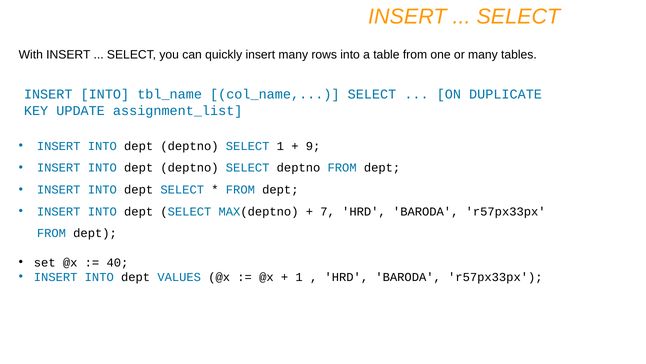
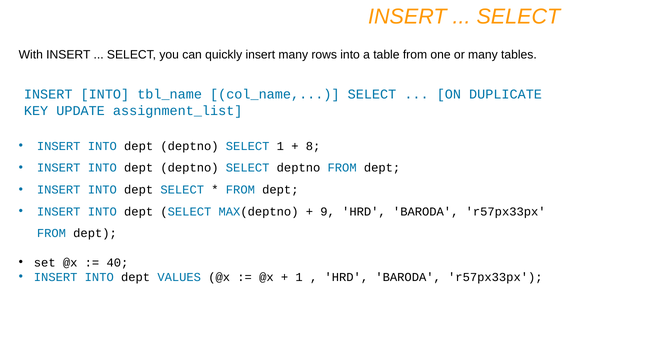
9: 9 -> 8 (313, 146)
7: 7 -> 9 (328, 211)
